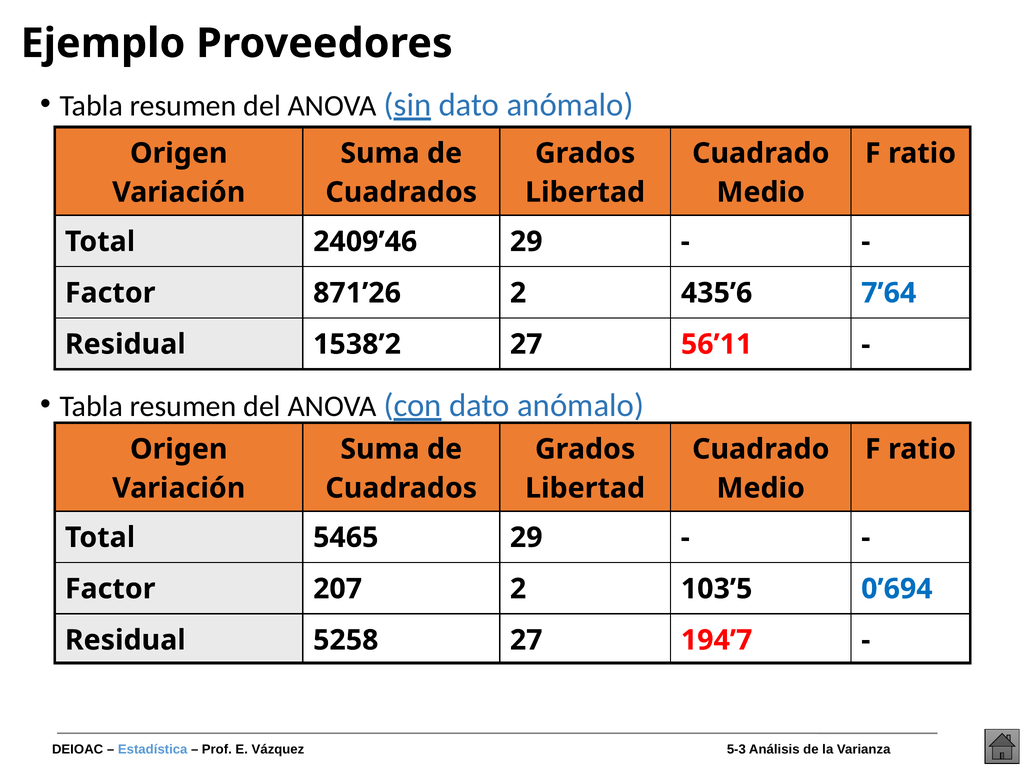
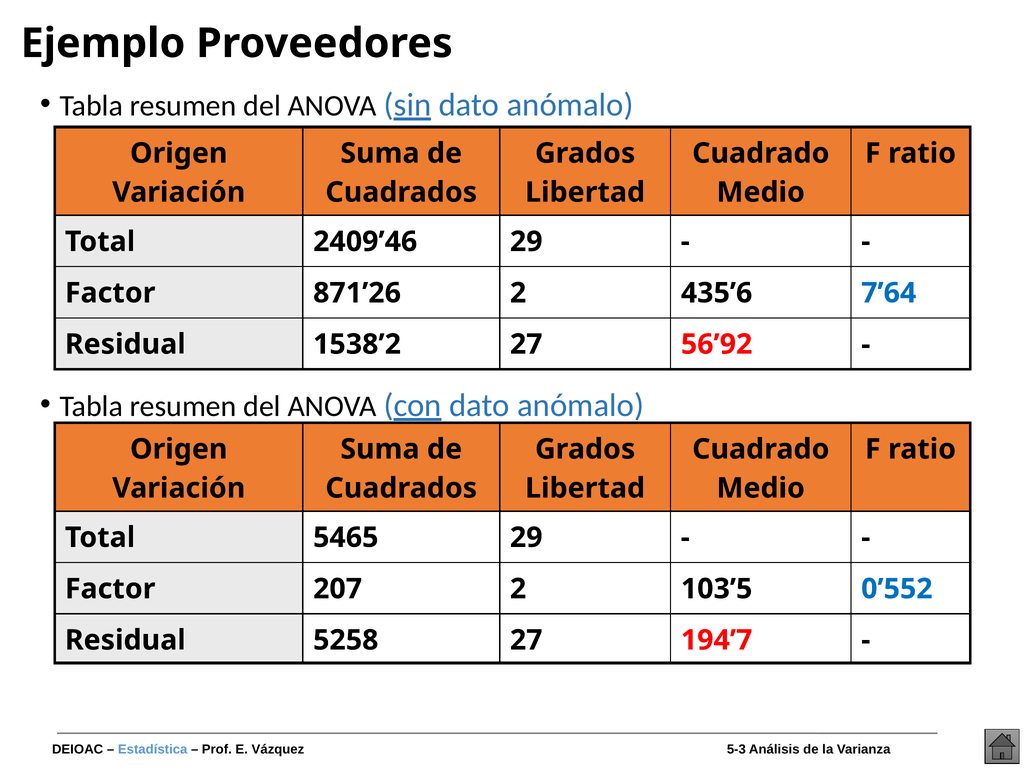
56’11: 56’11 -> 56’92 (717, 344)
0’694: 0’694 -> 0’552 (897, 589)
